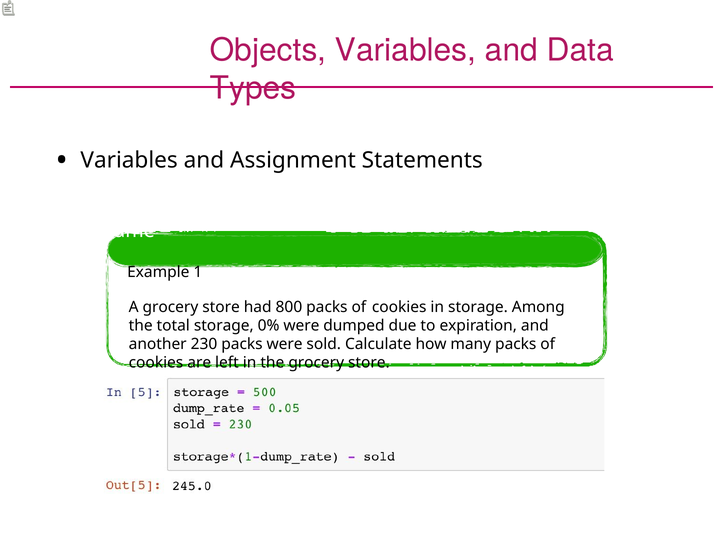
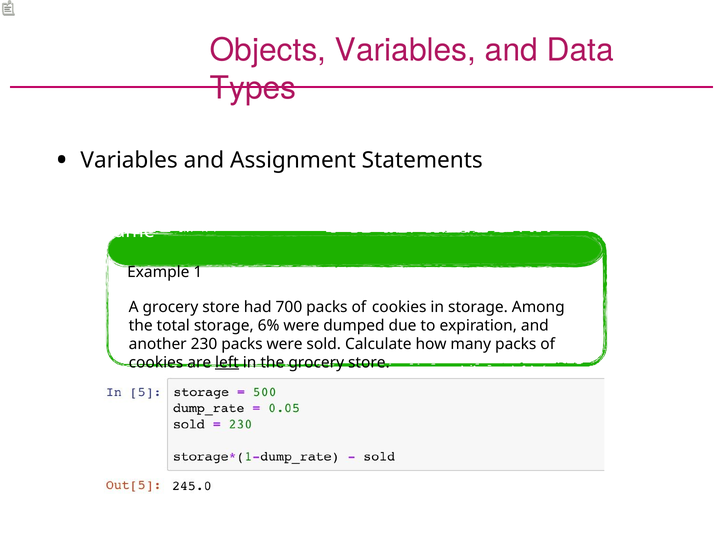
800: 800 -> 700 (289, 307)
0%: 0% -> 6% (269, 325)
left underline: none -> present (227, 362)
